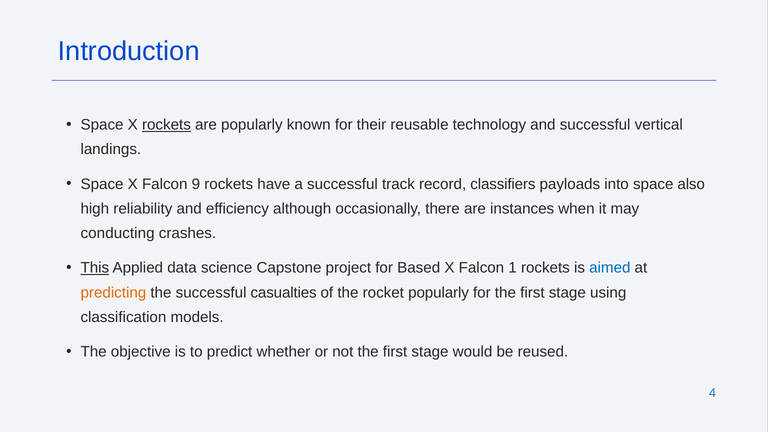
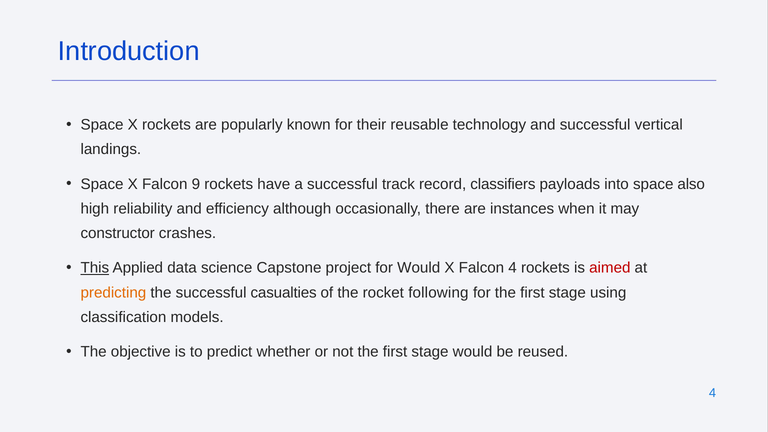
rockets underline: present -> none (166, 125)
conducting: conducting -> constructor (118, 233)
for Based: Based -> Would (419, 268)
Falcon 1: 1 -> 4 (513, 268)
aimed colour: blue -> red (610, 268)
rocket popularly: popularly -> following (438, 293)
